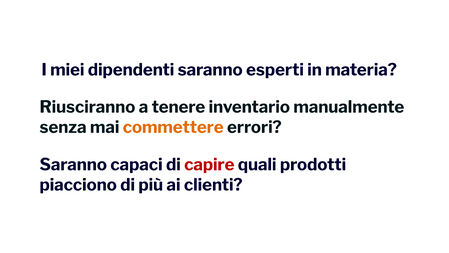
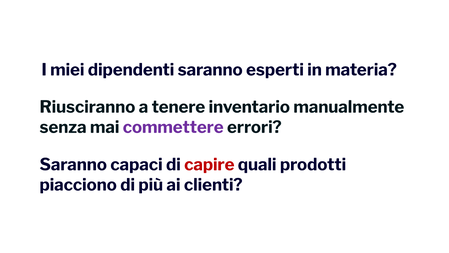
commettere colour: orange -> purple (173, 127)
